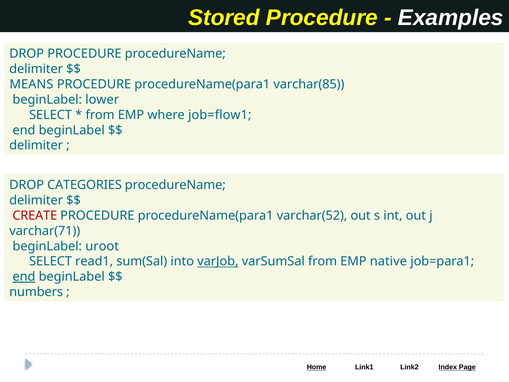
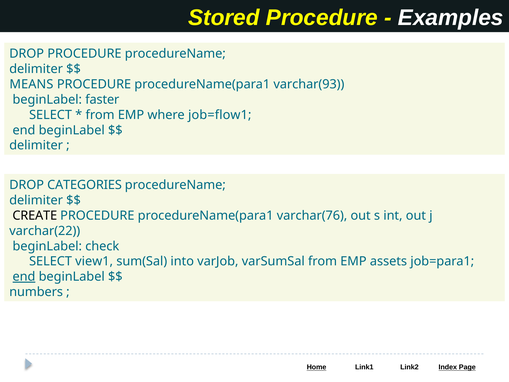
varchar(85: varchar(85 -> varchar(93 (309, 84)
lower: lower -> faster (102, 100)
CREATE colour: red -> black (35, 215)
varchar(52: varchar(52 -> varchar(76 (312, 215)
varchar(71: varchar(71 -> varchar(22 (45, 231)
uroot: uroot -> check (102, 246)
read1: read1 -> view1 (94, 261)
varJob underline: present -> none (218, 261)
native: native -> assets (388, 261)
